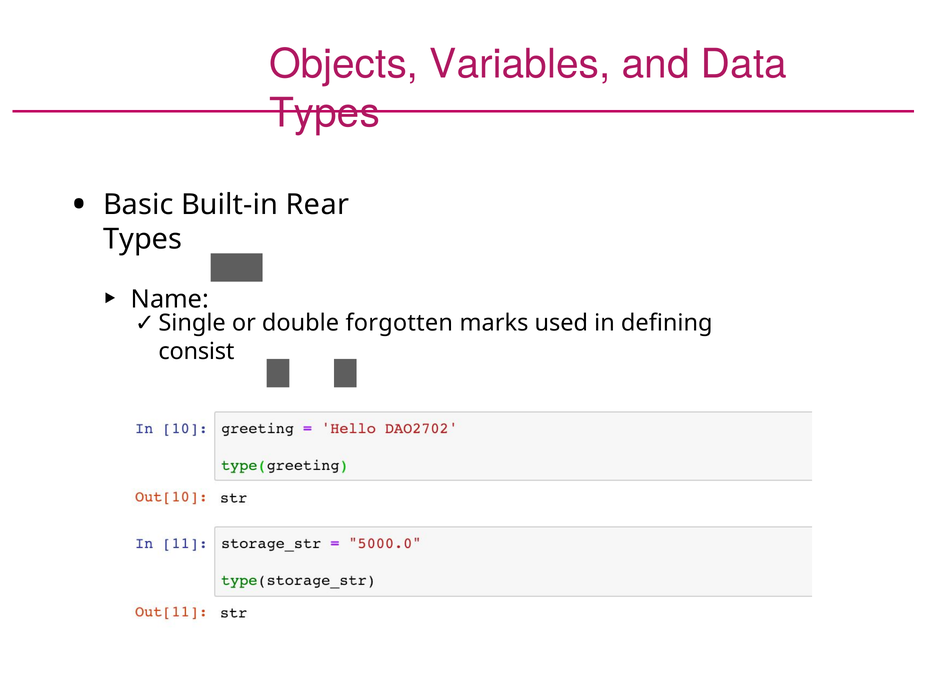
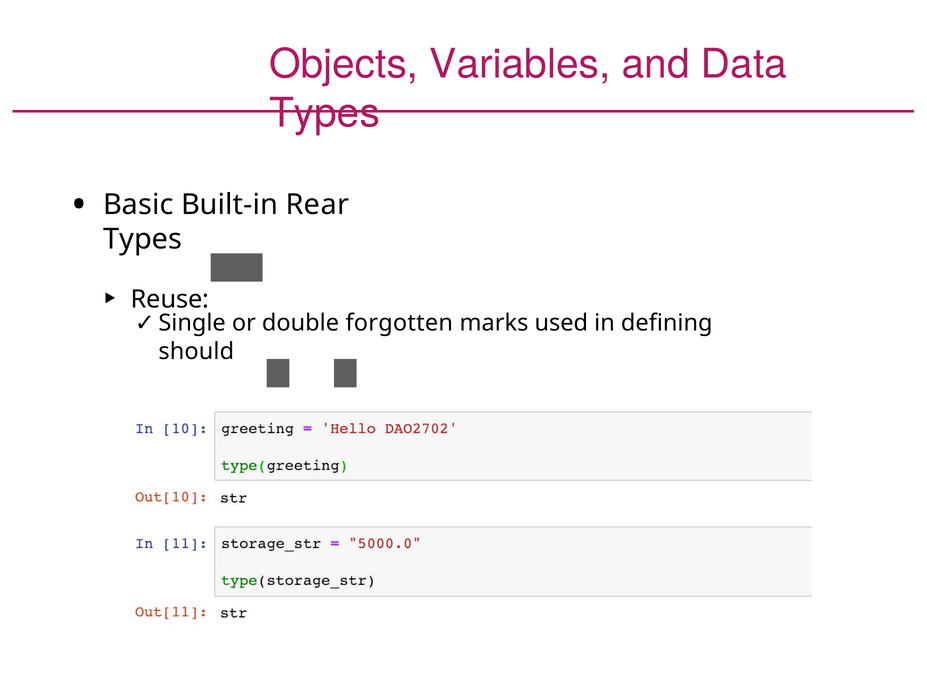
Name: Name -> Reuse (170, 299)
consist: consist -> should (196, 352)
